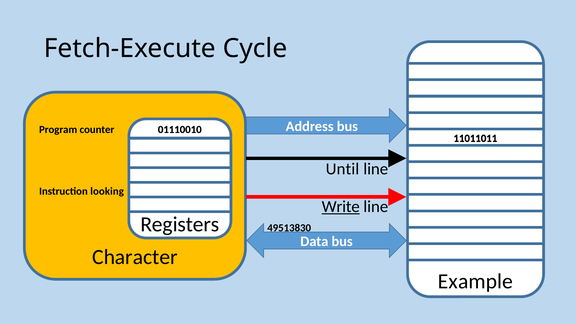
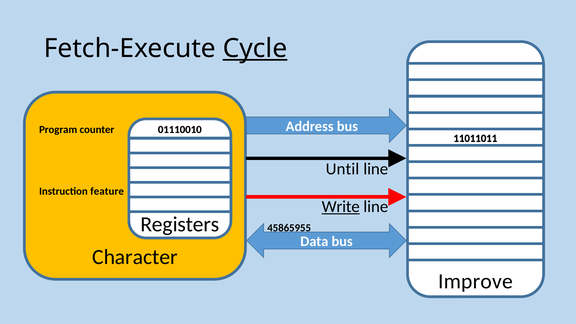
Cycle underline: none -> present (255, 48)
looking: looking -> feature (107, 191)
49513830: 49513830 -> 45865955 (289, 228)
Example: Example -> Improve (475, 281)
